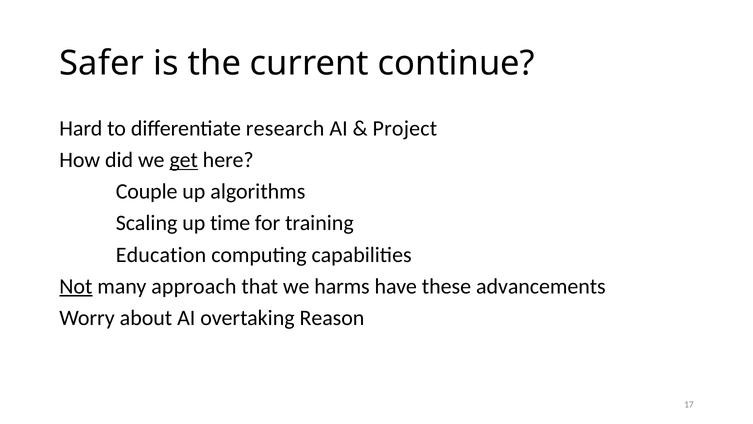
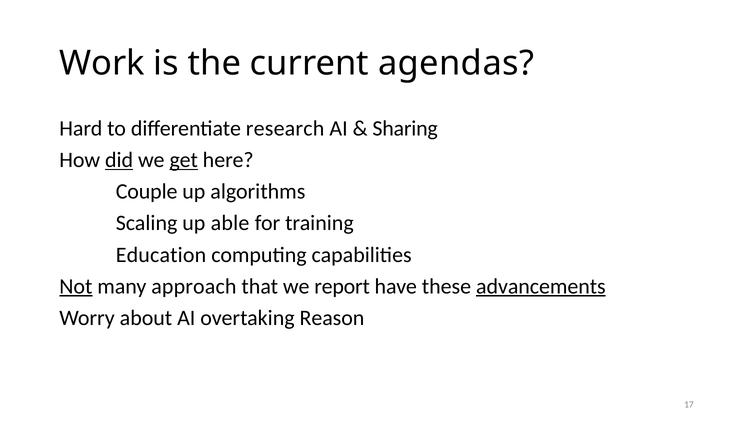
Safer: Safer -> Work (102, 63)
continue: continue -> agendas (456, 63)
Project: Project -> Sharing (405, 128)
did underline: none -> present (119, 160)
time: time -> able (230, 223)
harms: harms -> report (342, 286)
advancements underline: none -> present (541, 286)
